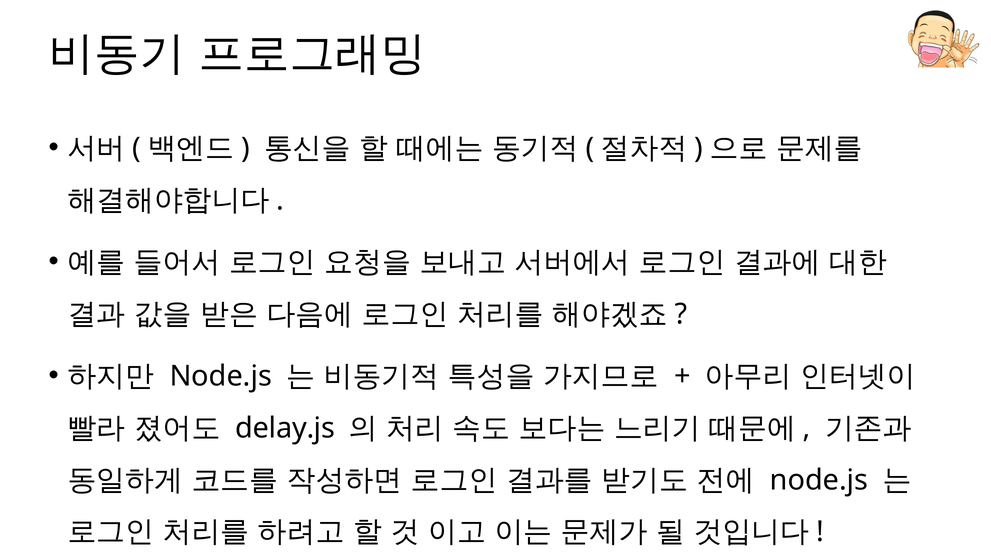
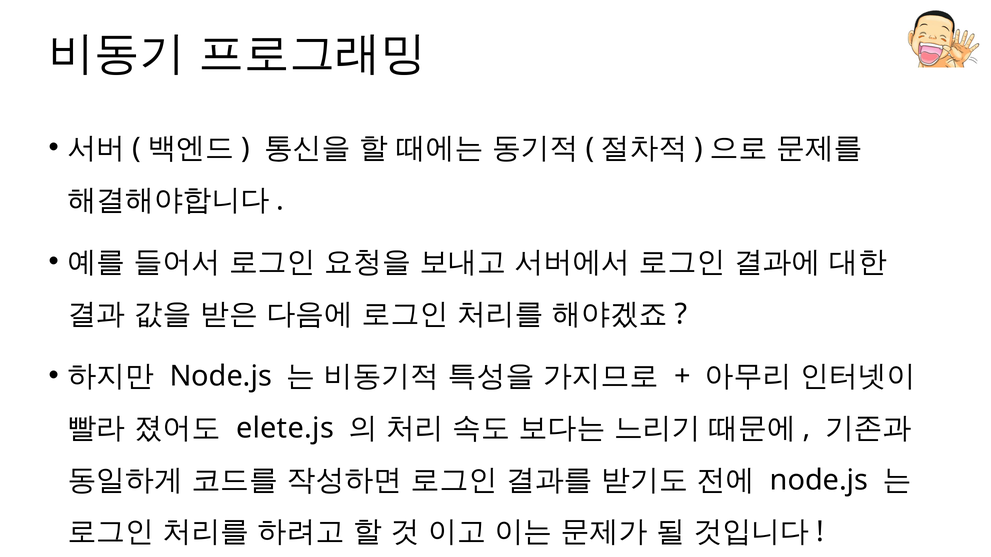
delay.js: delay.js -> elete.js (285, 429)
